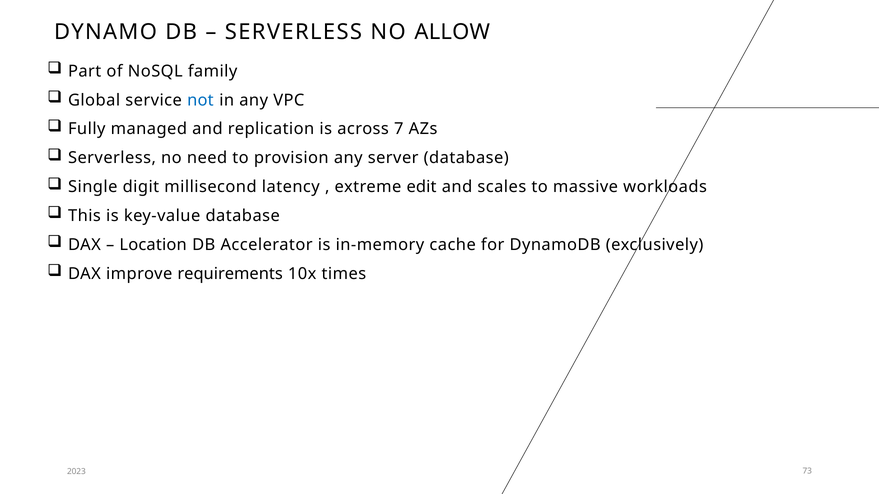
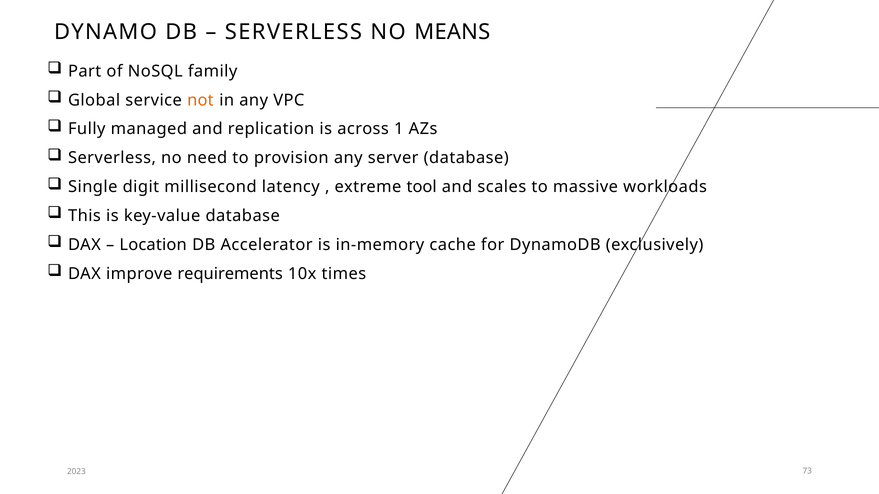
ALLOW: ALLOW -> MEANS (452, 32)
not colour: blue -> orange (200, 100)
7: 7 -> 1 (399, 129)
edit: edit -> tool (422, 187)
